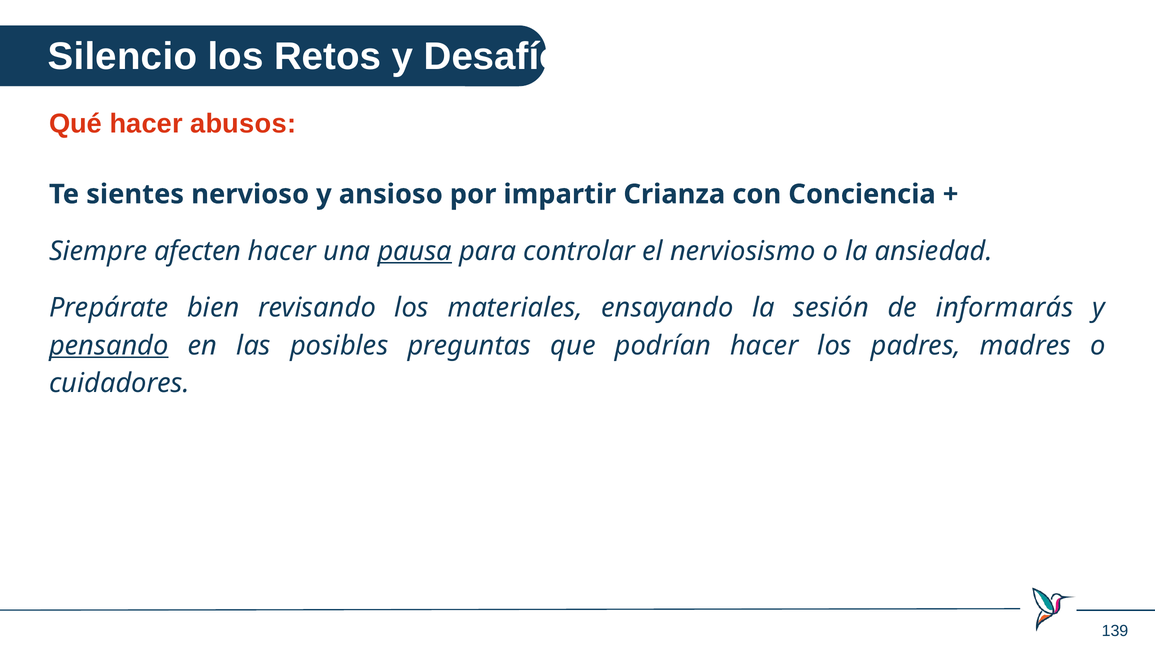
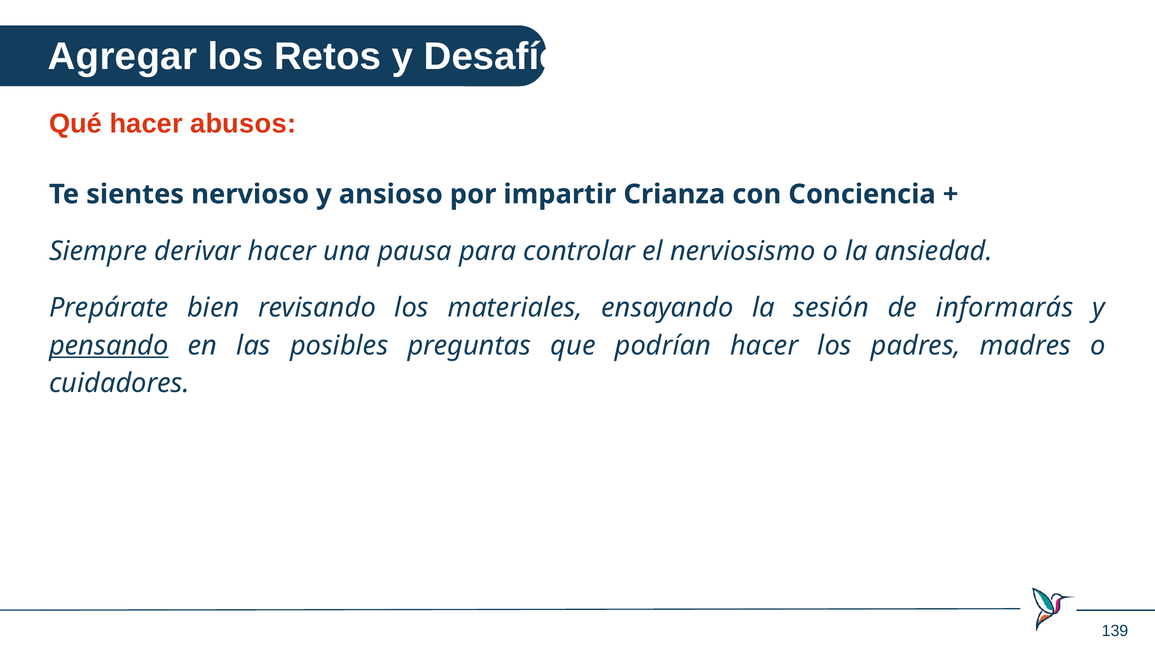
Silencio: Silencio -> Agregar (122, 56)
afecten: afecten -> derivar (198, 251)
pausa underline: present -> none (415, 251)
